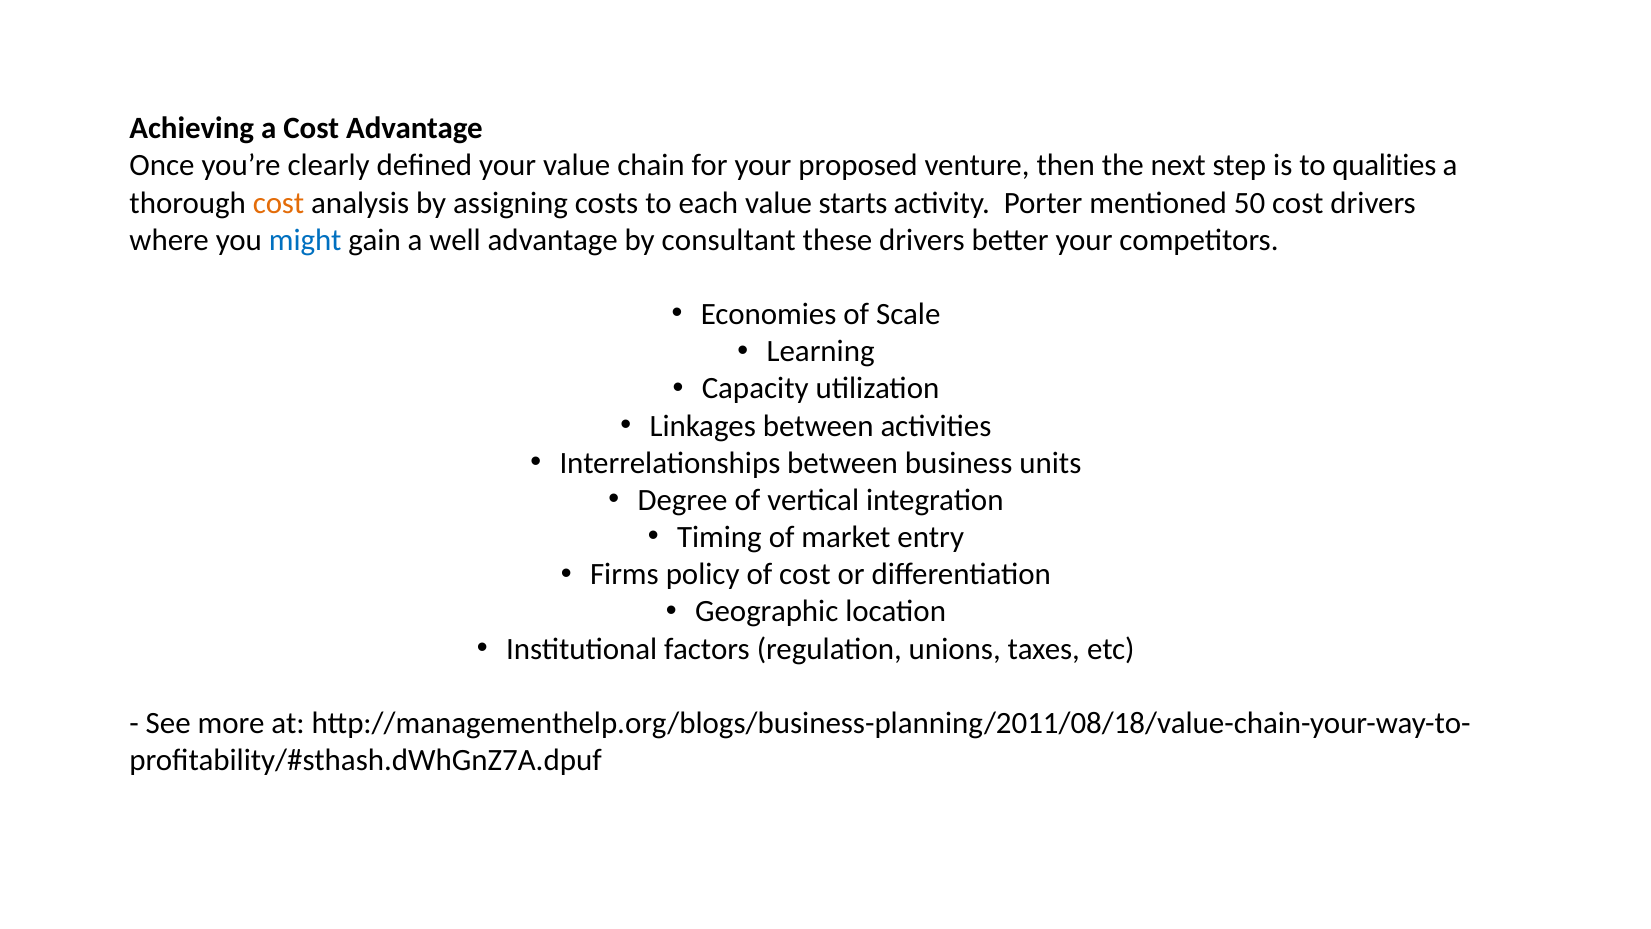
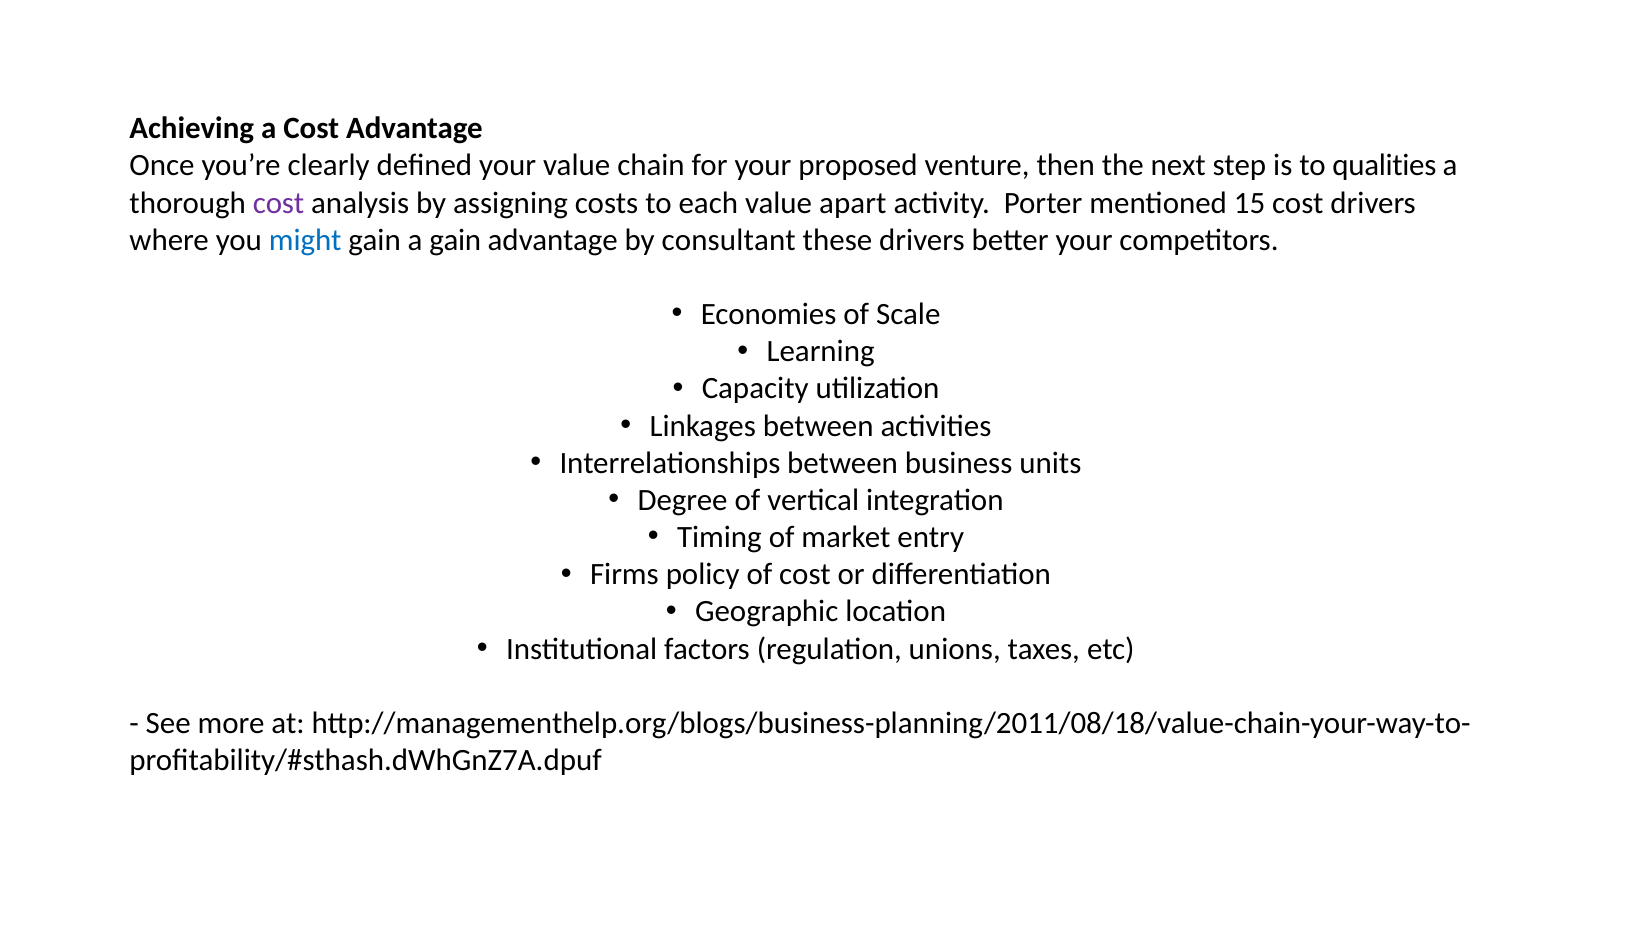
cost colour: orange -> purple (279, 203)
starts: starts -> apart (853, 203)
50: 50 -> 15 (1250, 203)
a well: well -> gain (455, 240)
